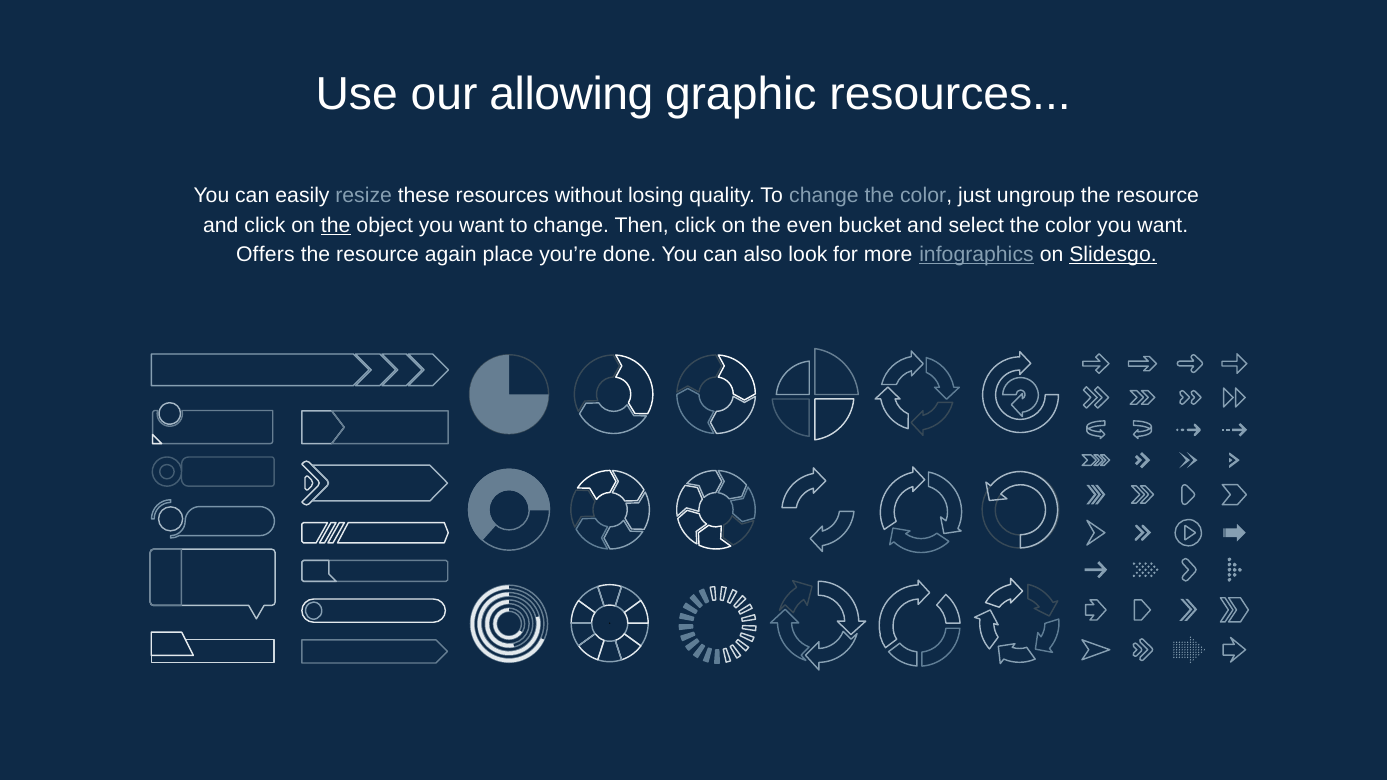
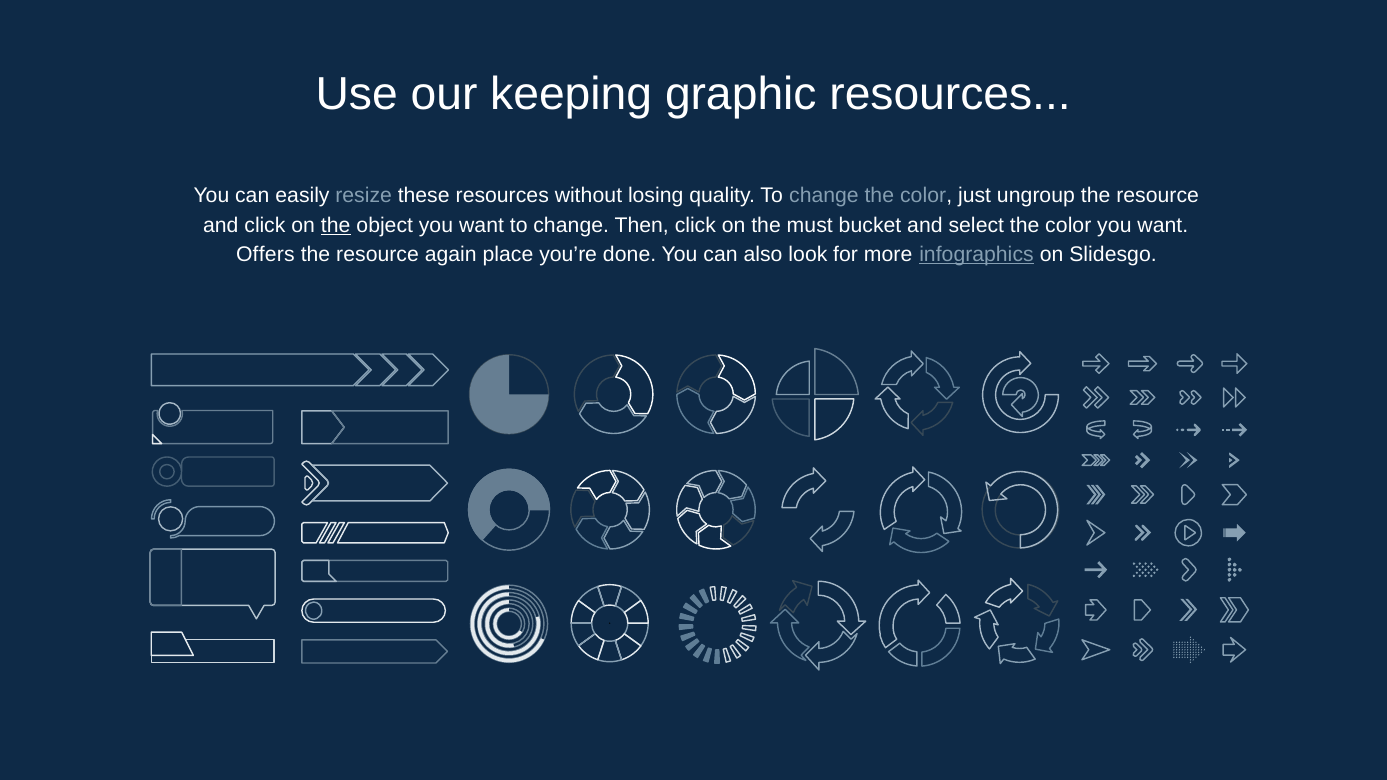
allowing: allowing -> keeping (571, 94)
even: even -> must (810, 225)
Slidesgo underline: present -> none (1113, 254)
